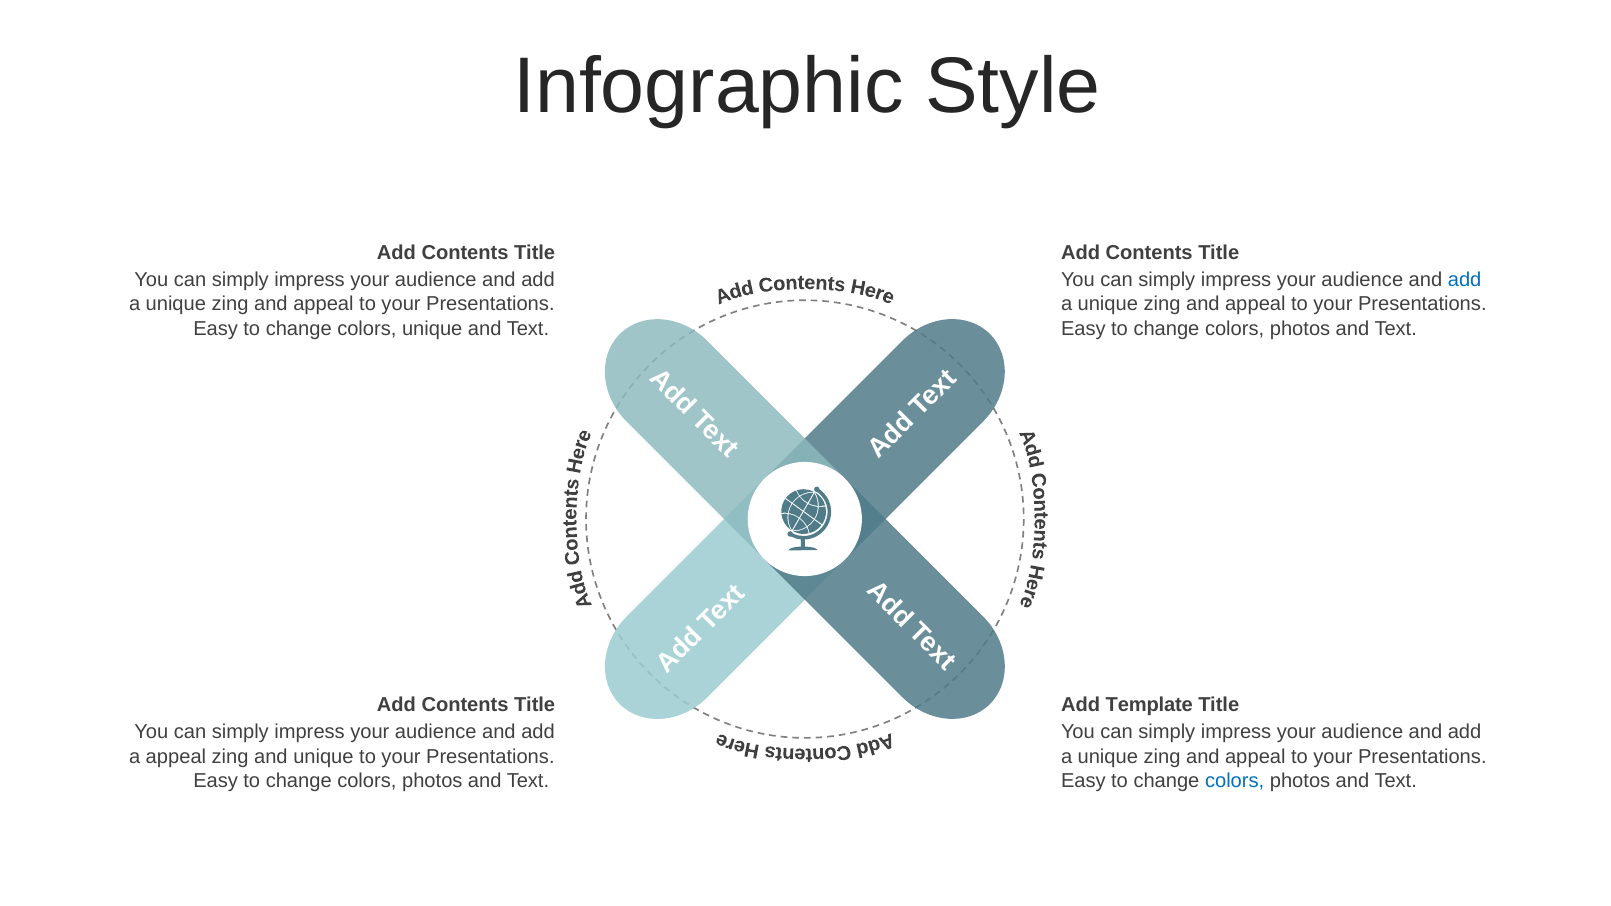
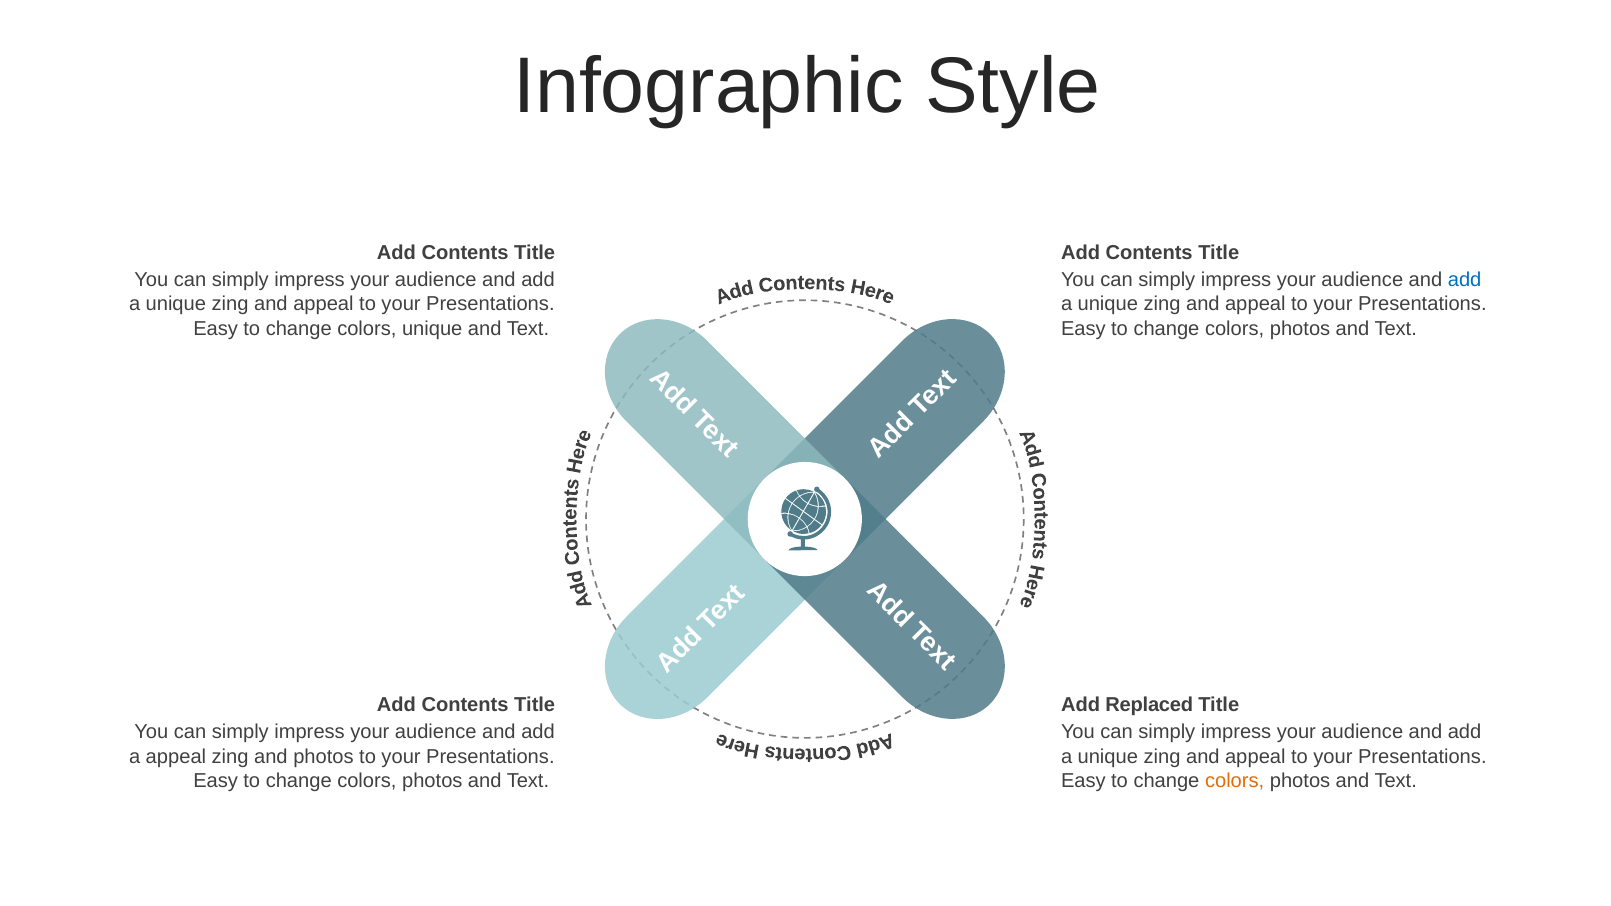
Template: Template -> Replaced (1149, 705)
and unique: unique -> photos (323, 757)
colors colour: blue -> orange (1235, 781)
